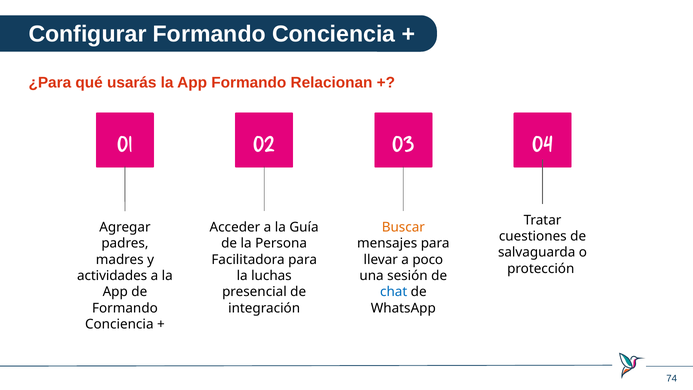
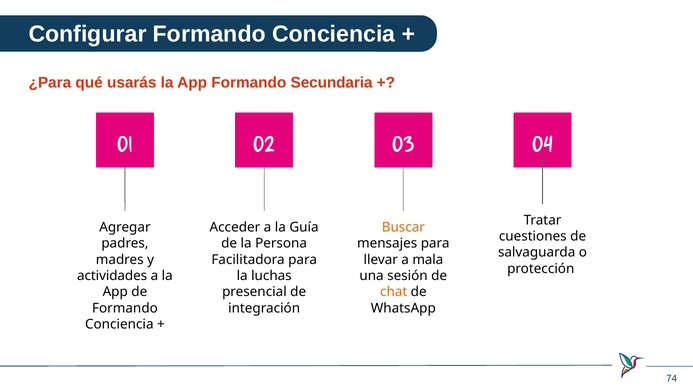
Relacionan: Relacionan -> Secundaria (332, 83)
poco: poco -> mala (428, 259)
chat colour: blue -> orange (394, 292)
